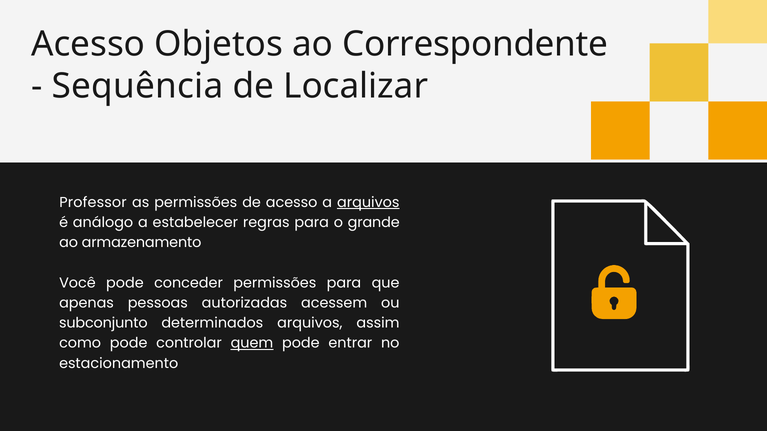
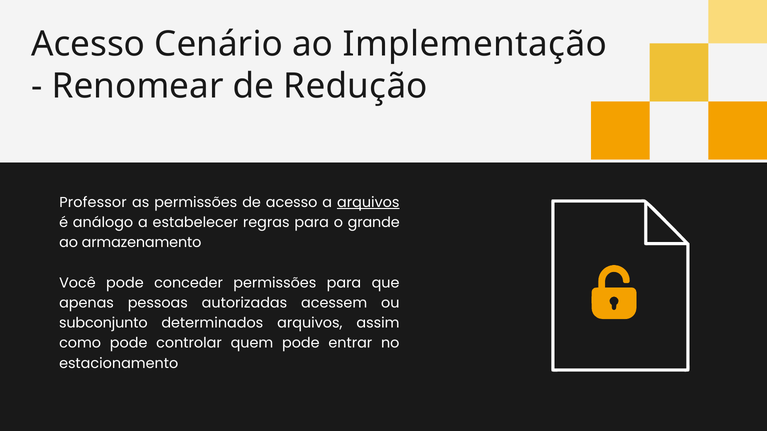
Objetos: Objetos -> Cenário (219, 44)
Correspondente: Correspondente -> Implementação (475, 44)
Sequência: Sequência -> Renomear (138, 86)
Localizar: Localizar -> Redução (356, 86)
quem underline: present -> none (252, 344)
